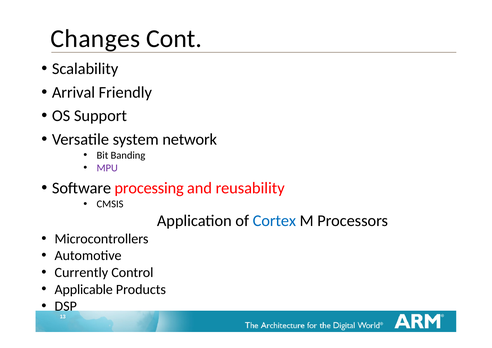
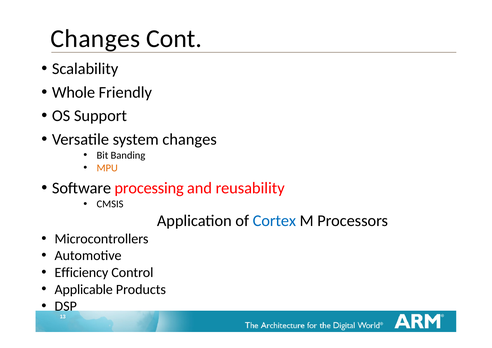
Arrival: Arrival -> Whole (74, 92)
system network: network -> changes (190, 139)
MPU colour: purple -> orange (107, 168)
Currently: Currently -> Efficiency (81, 272)
